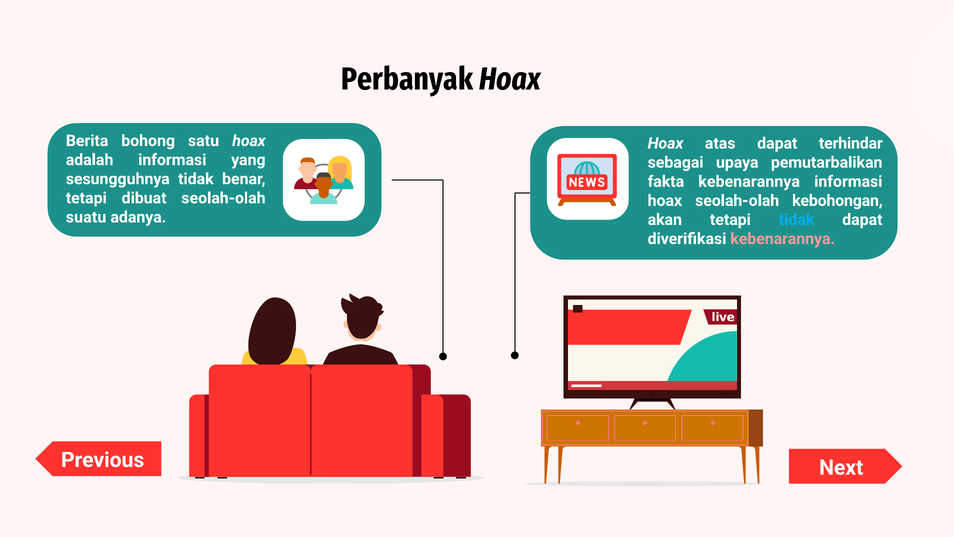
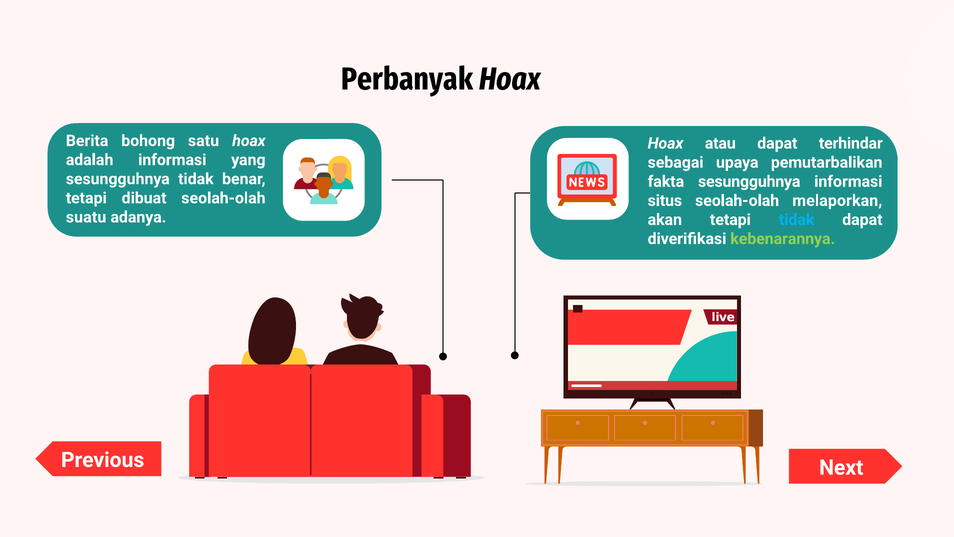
atas: atas -> atau (720, 143)
fakta kebenarannya: kebenarannya -> sesungguhnya (749, 181)
hoax: hoax -> situs (665, 201)
kebohongan: kebohongan -> melaporkan (837, 201)
kebenarannya colour: pink -> light green (783, 239)
